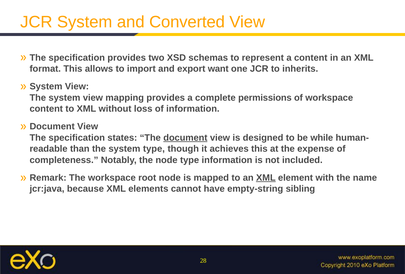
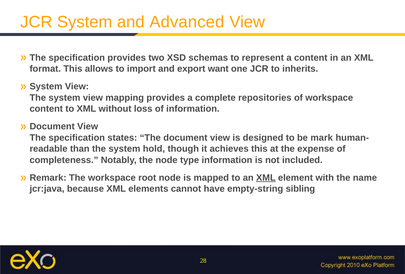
Converted: Converted -> Advanced (187, 22)
permissions: permissions -> repositories (265, 98)
document underline: present -> none (185, 138)
while: while -> mark (322, 138)
system type: type -> hold (154, 149)
